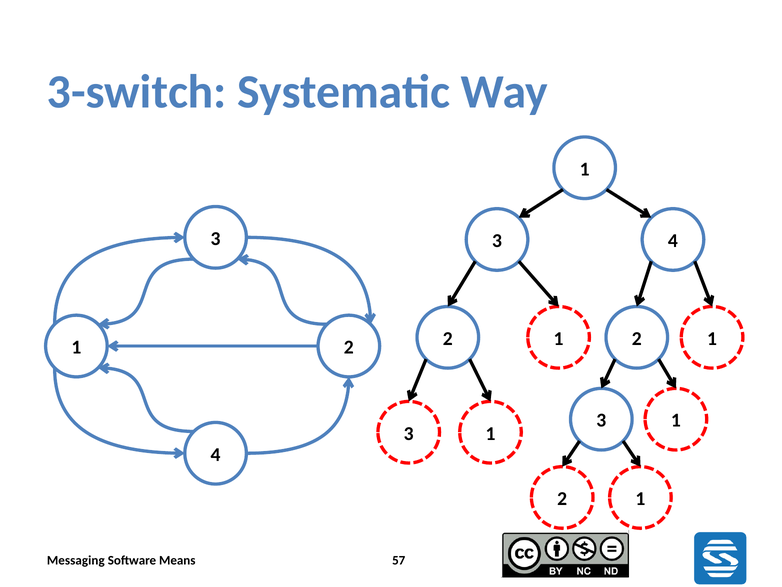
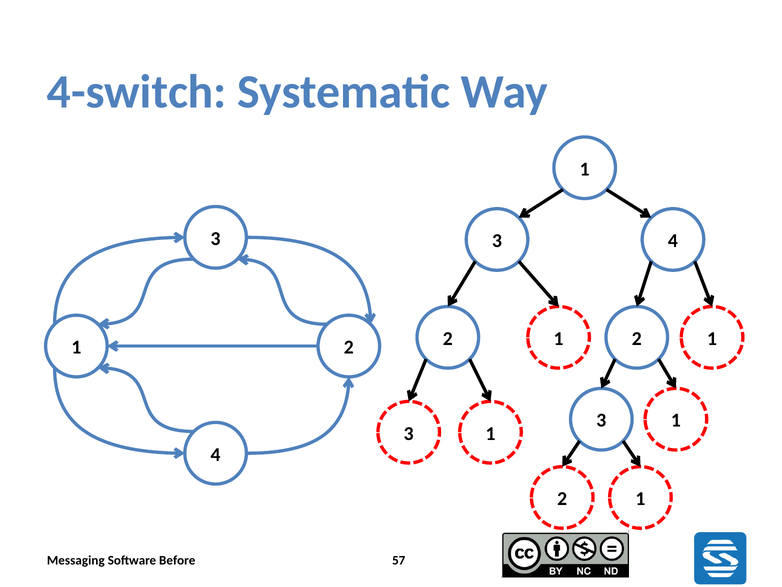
3-switch: 3-switch -> 4-switch (137, 92)
Means: Means -> Before (177, 560)
